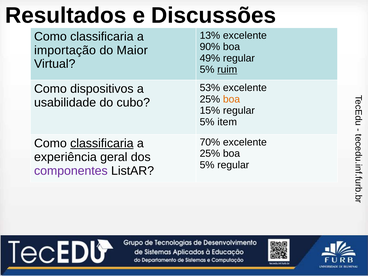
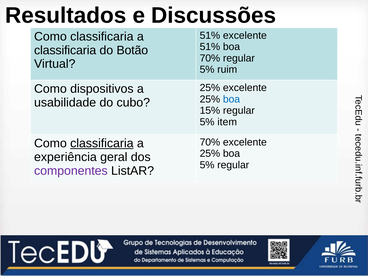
13%: 13% -> 51% (210, 35)
90%: 90% -> 51% (210, 47)
importação: importação -> classificaria (65, 50)
Maior: Maior -> Botão (132, 50)
49%: 49% -> 70% (210, 58)
ruim underline: present -> none (227, 70)
53%: 53% -> 25% (210, 88)
boa colour: orange -> blue (232, 99)
